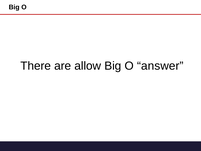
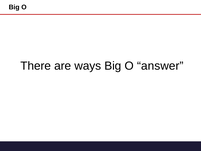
allow: allow -> ways (88, 66)
